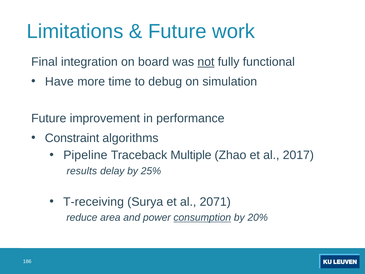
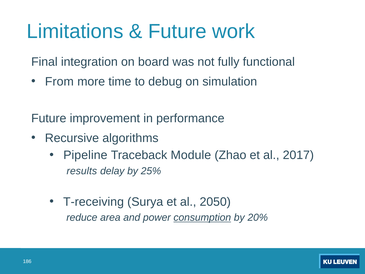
not underline: present -> none (206, 62)
Have: Have -> From (59, 81)
Constraint: Constraint -> Recursive (72, 138)
Multiple: Multiple -> Module (191, 155)
2071: 2071 -> 2050 (215, 202)
